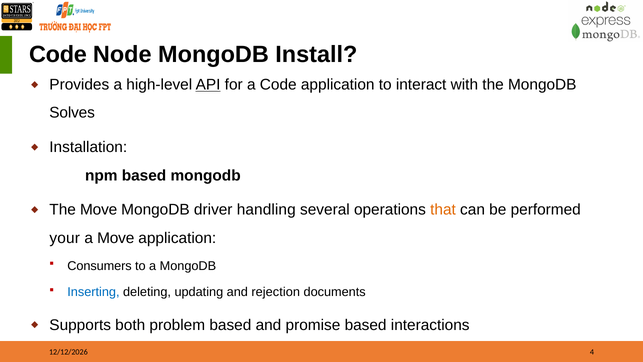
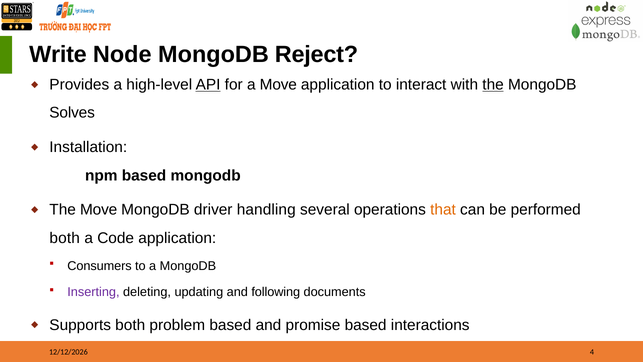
Code: Code -> Write (58, 55)
Install: Install -> Reject (316, 55)
a Code: Code -> Move (278, 85)
the underline: none -> present (493, 85)
your: your -> both (65, 238)
a Move: Move -> Code (116, 238)
Inserting colour: blue -> purple (93, 292)
rejection: rejection -> following (276, 292)
